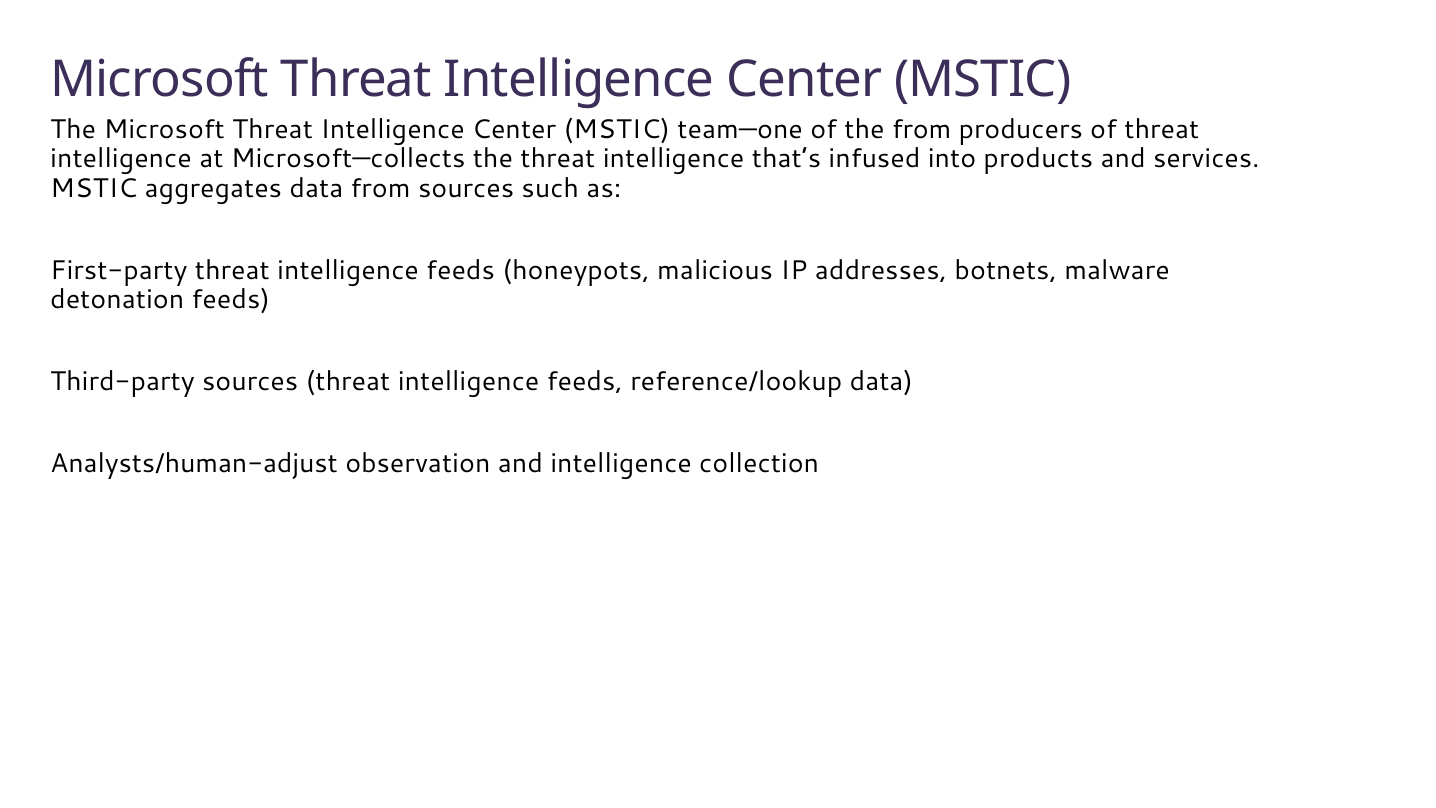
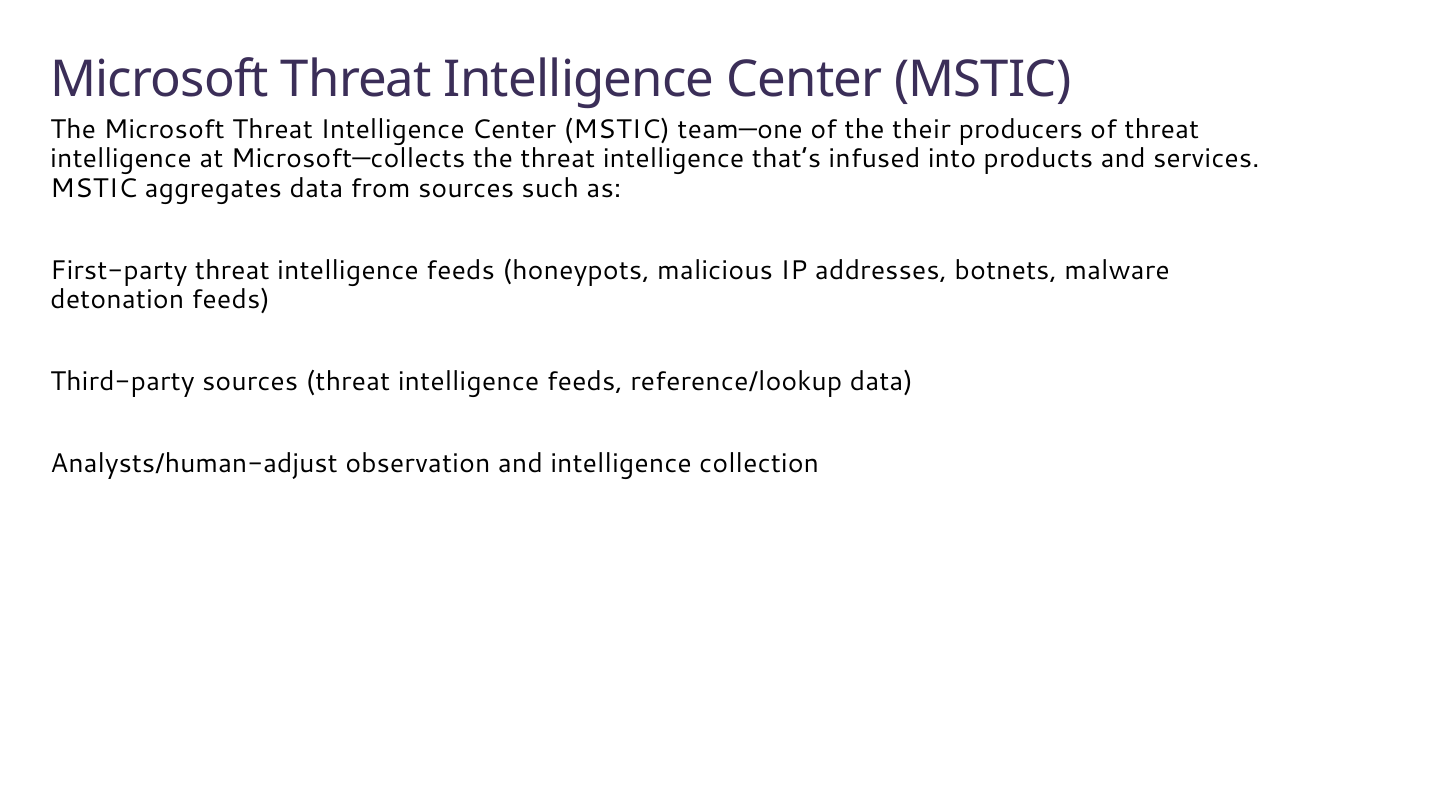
the from: from -> their (921, 130)
